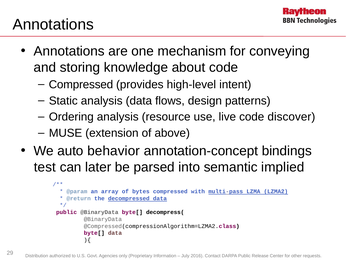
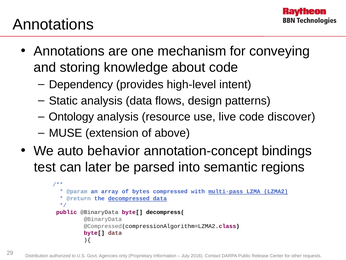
Compressed: Compressed -> Dependency (81, 84)
Ordering: Ordering -> Ontology (71, 117)
implied: implied -> regions (283, 167)
